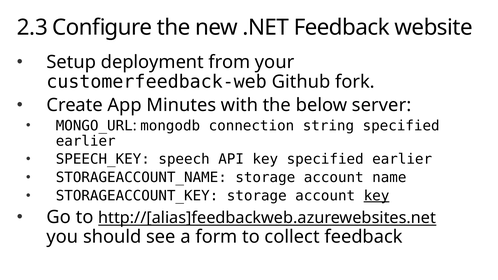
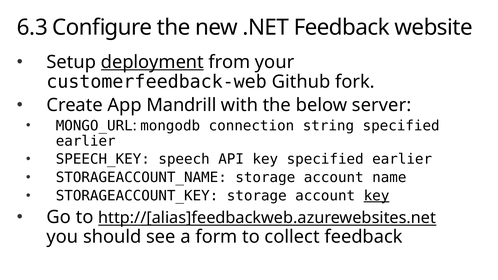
2.3: 2.3 -> 6.3 (32, 27)
deployment underline: none -> present (152, 62)
Minutes: Minutes -> Mandrill (181, 105)
